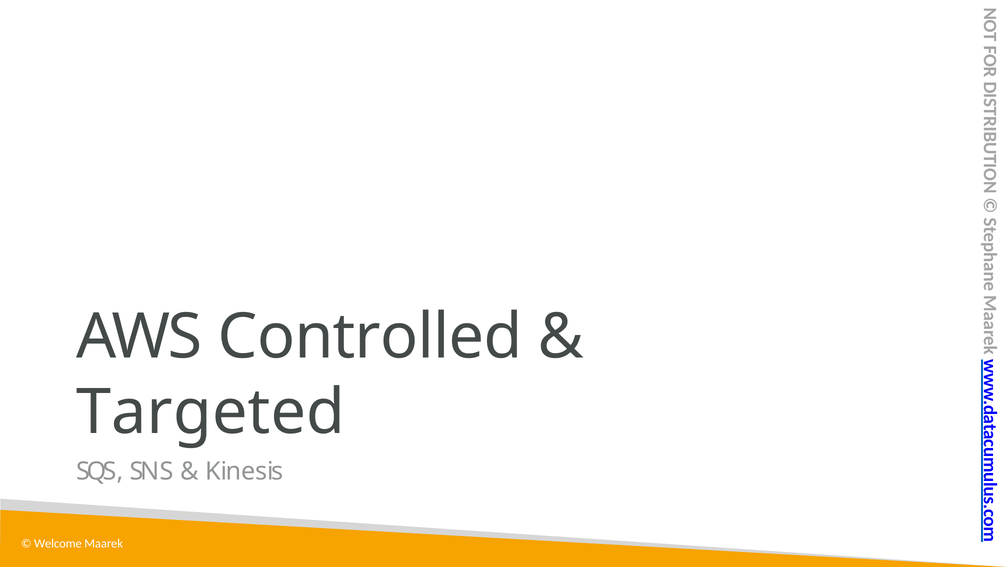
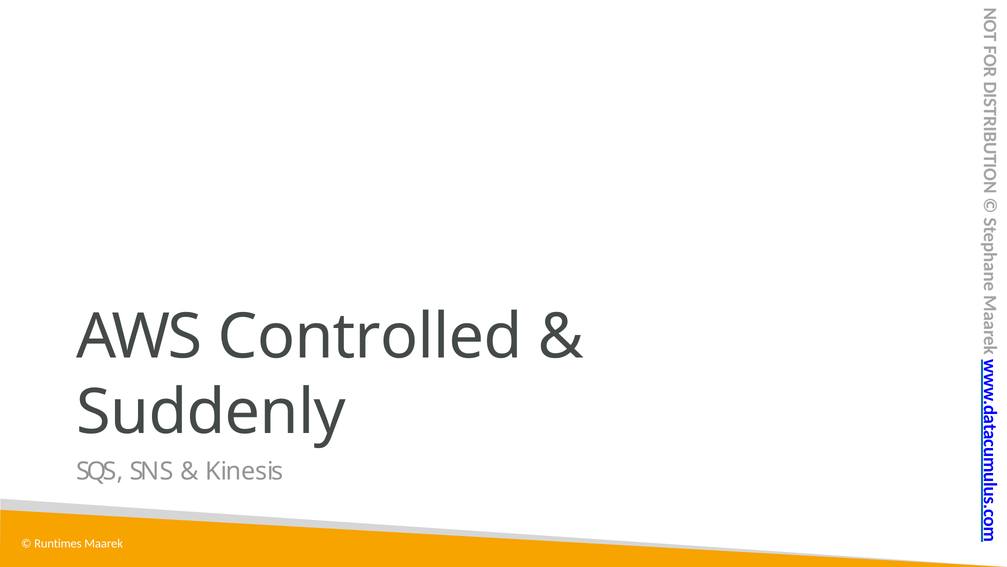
Targeted: Targeted -> Suddenly (211, 412)
Welcome: Welcome -> Runtimes (58, 543)
